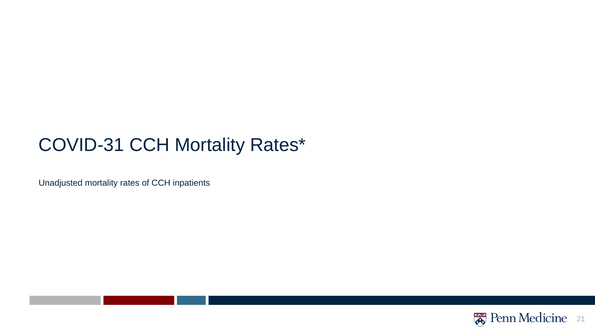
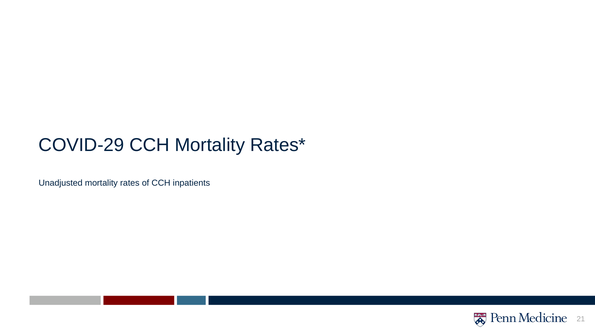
COVID-31: COVID-31 -> COVID-29 (81, 145)
